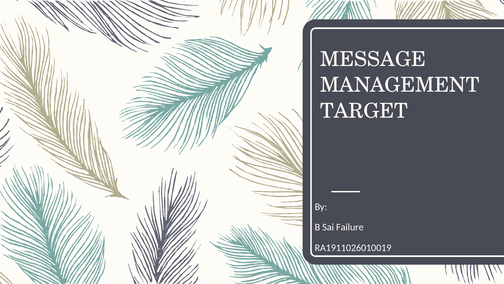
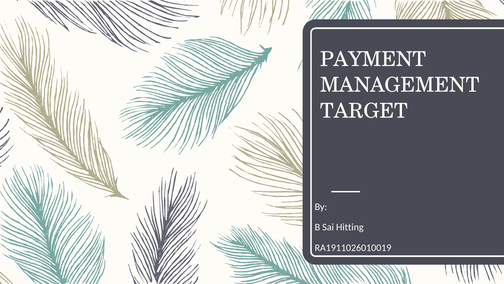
MESSAGE: MESSAGE -> PAYMENT (373, 59)
Failure: Failure -> Hitting (350, 227)
